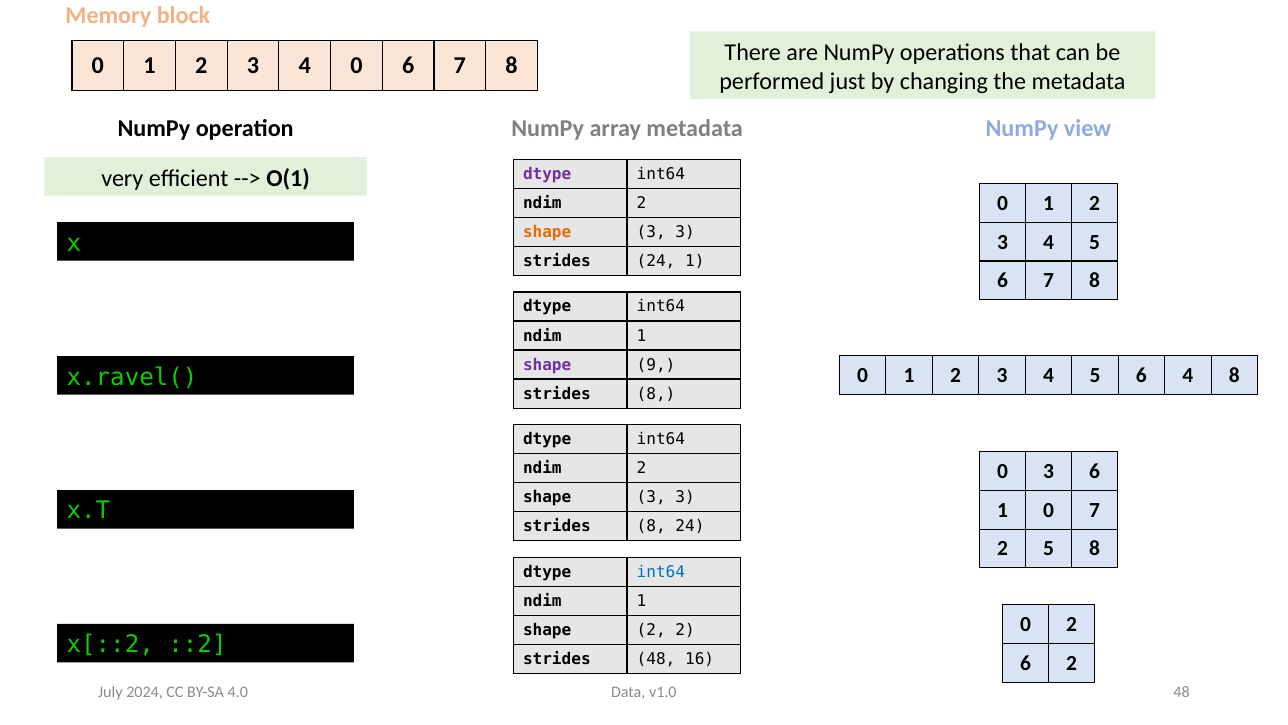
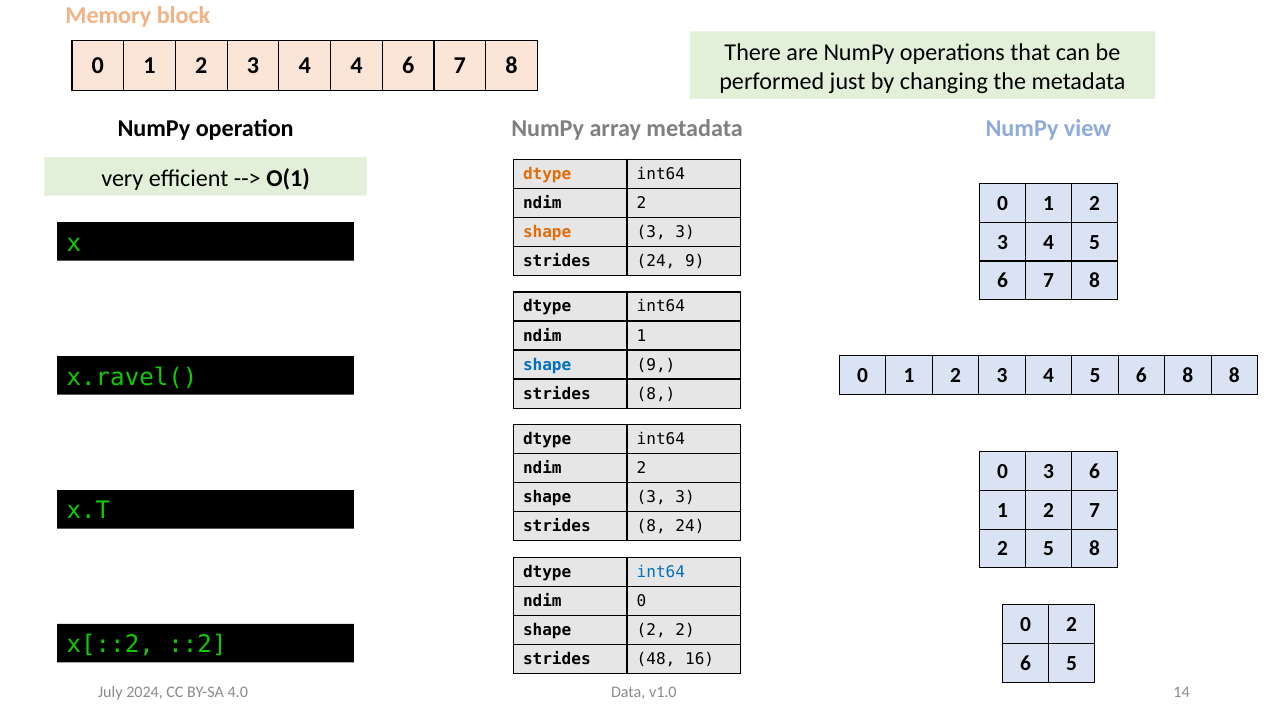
4 0: 0 -> 4 (356, 66)
dtype colour: purple -> orange (547, 174)
24 1: 1 -> 9 (695, 261)
shape colour: purple -> blue (547, 365)
6 4: 4 -> 8 (1188, 375)
0: 0 -> 2 (1049, 510)
1: 1 -> 0 (642, 601)
6 2: 2 -> 5 (1072, 663)
v1.0 48: 48 -> 14 (1182, 692)
